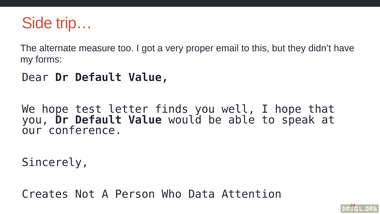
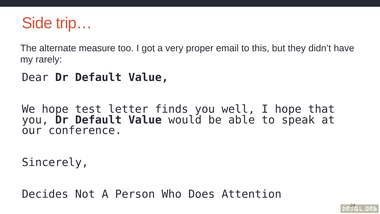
forms: forms -> rarely (49, 60)
Creates: Creates -> Decides (45, 194)
Data: Data -> Does (202, 194)
